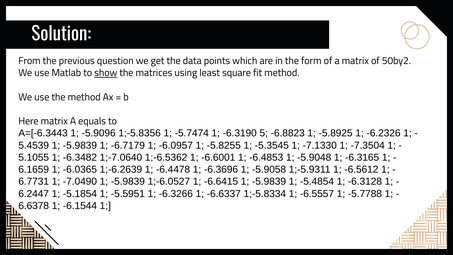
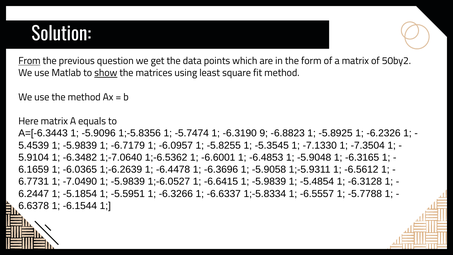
From underline: none -> present (29, 61)
5: 5 -> 9 (264, 133)
5.1055: 5.1055 -> 5.9104 (34, 157)
